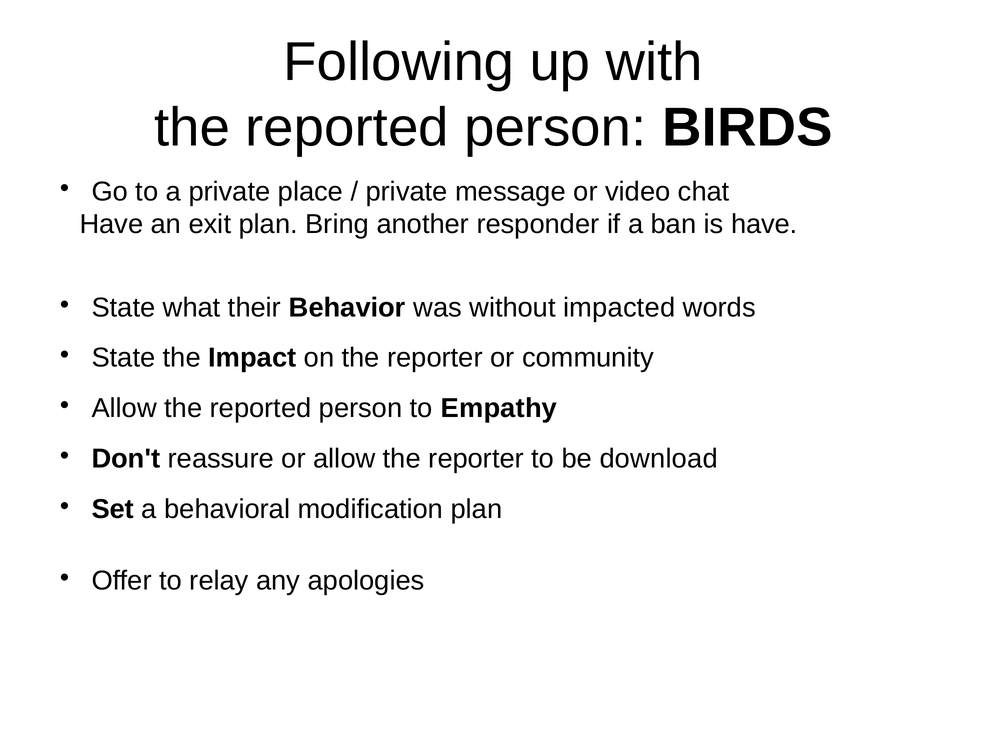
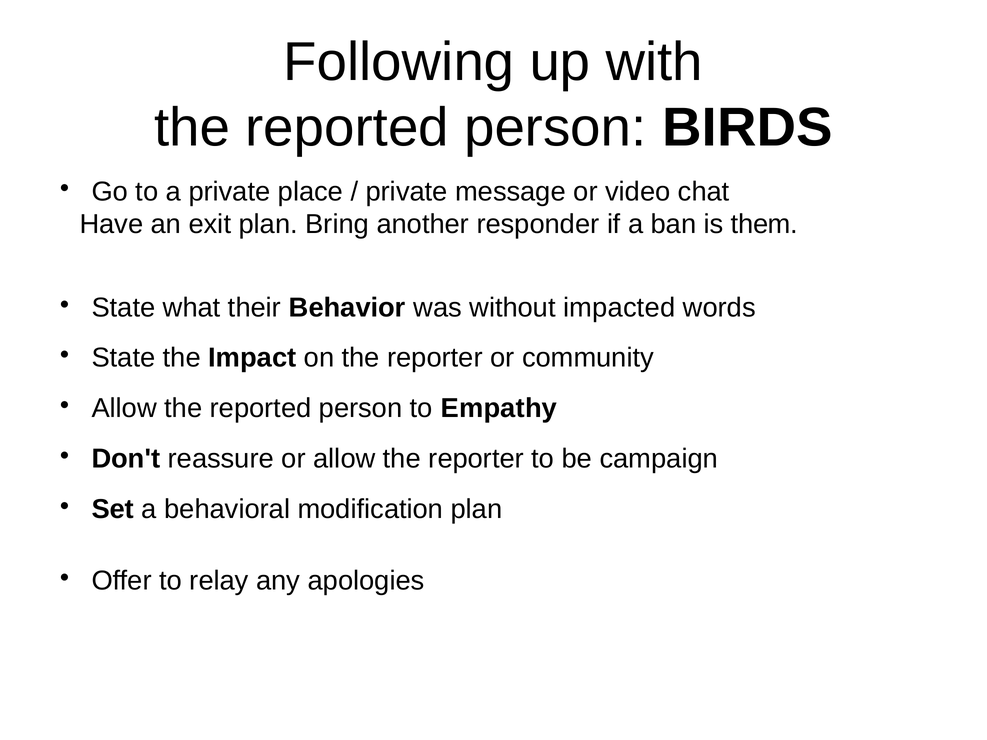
is have: have -> them (764, 224)
download: download -> campaign (659, 459)
